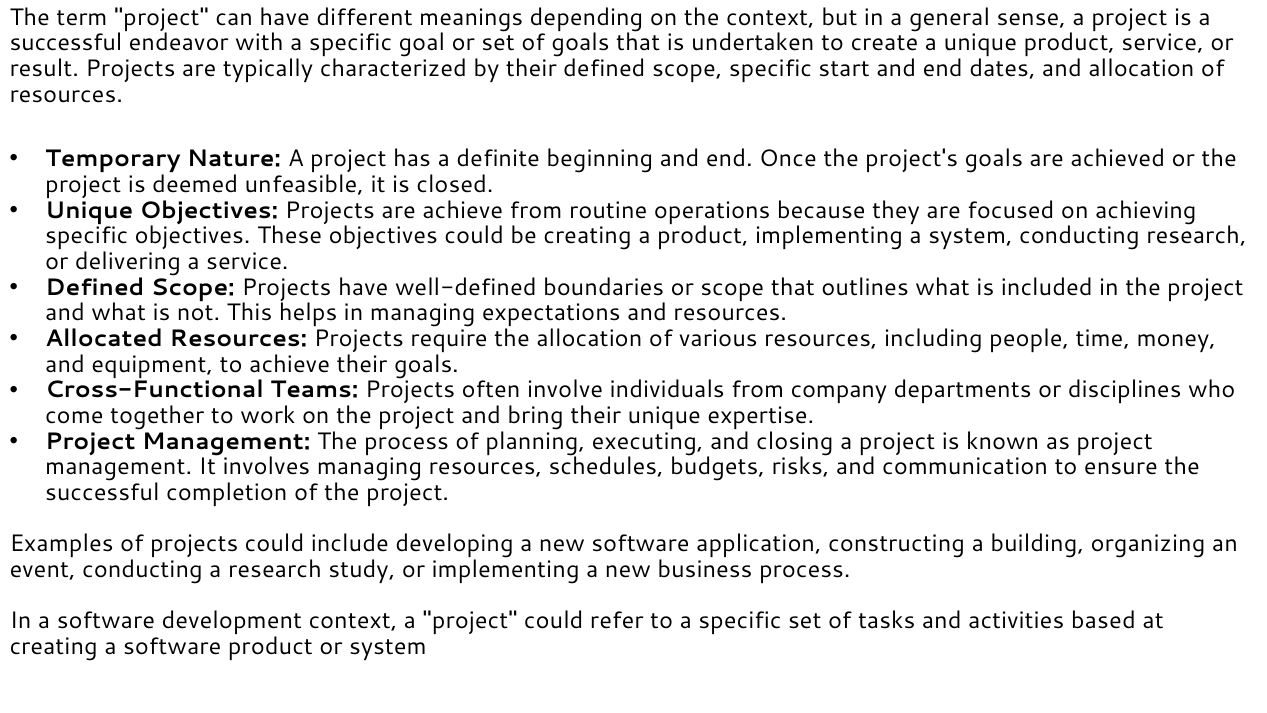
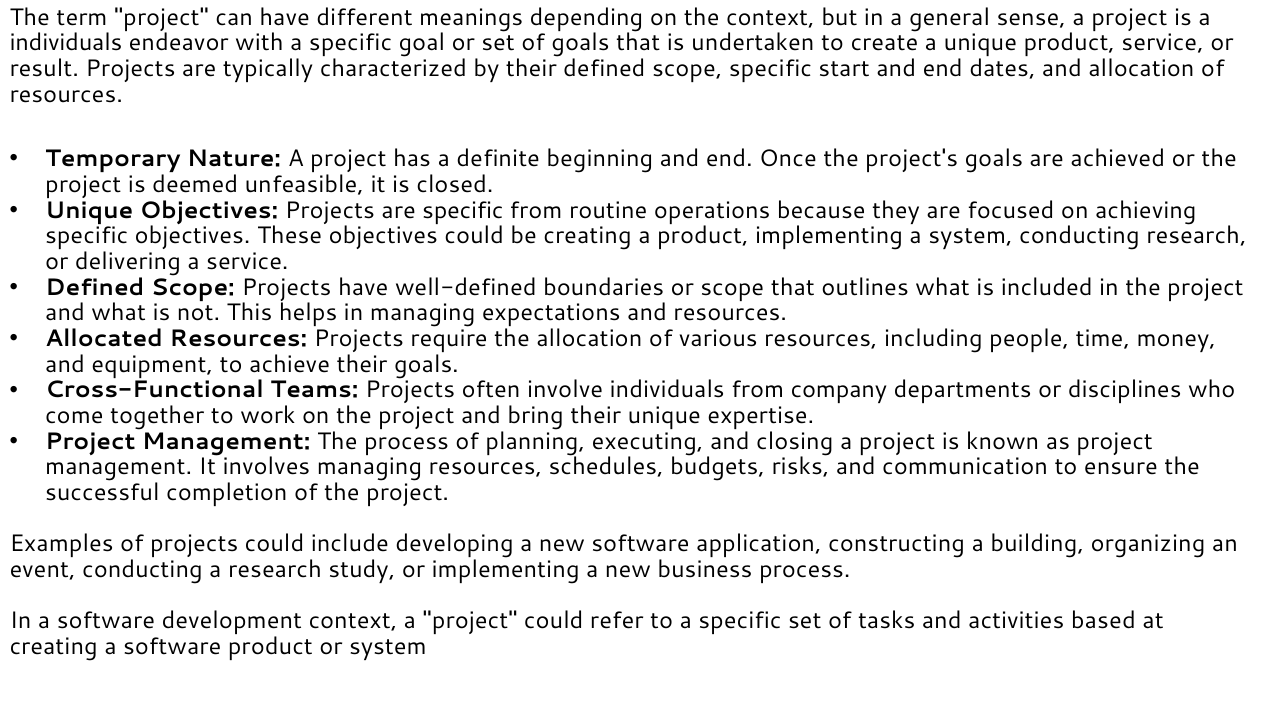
successful: successful -> individuals (66, 43)
are achieve: achieve -> specific (463, 210)
